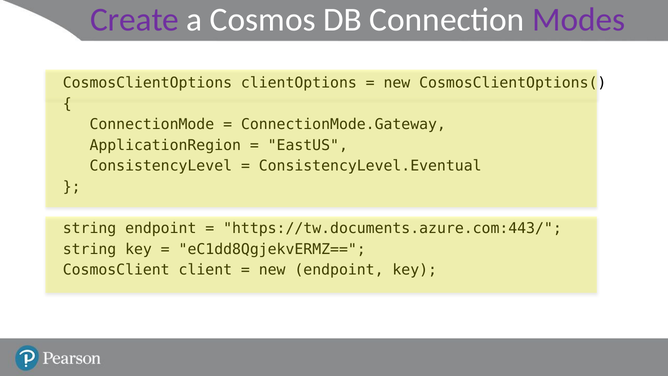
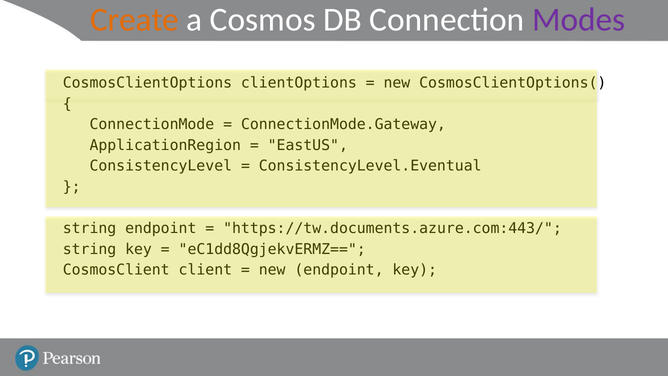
Create colour: purple -> orange (135, 20)
